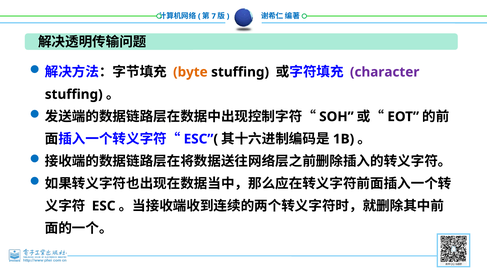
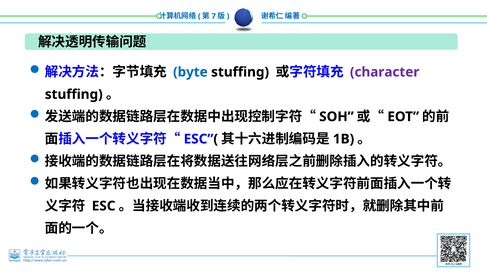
byte colour: orange -> blue (190, 72)
